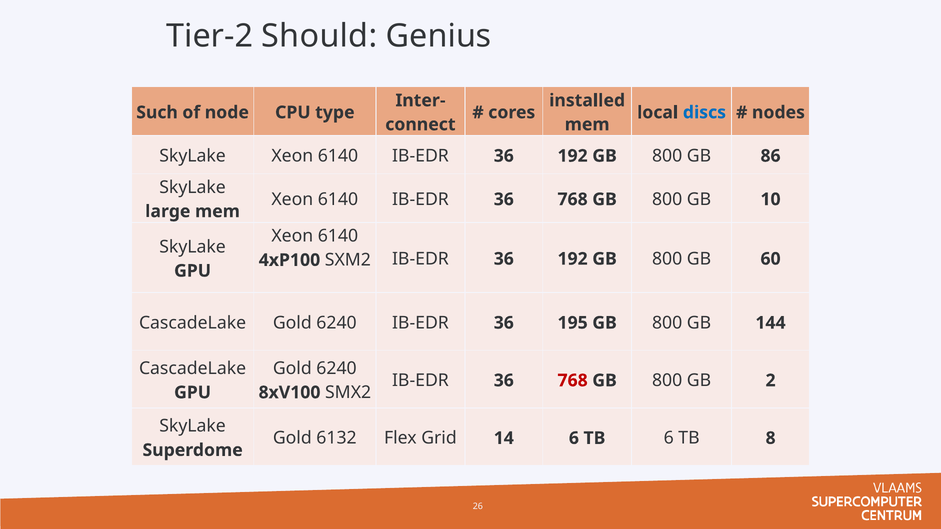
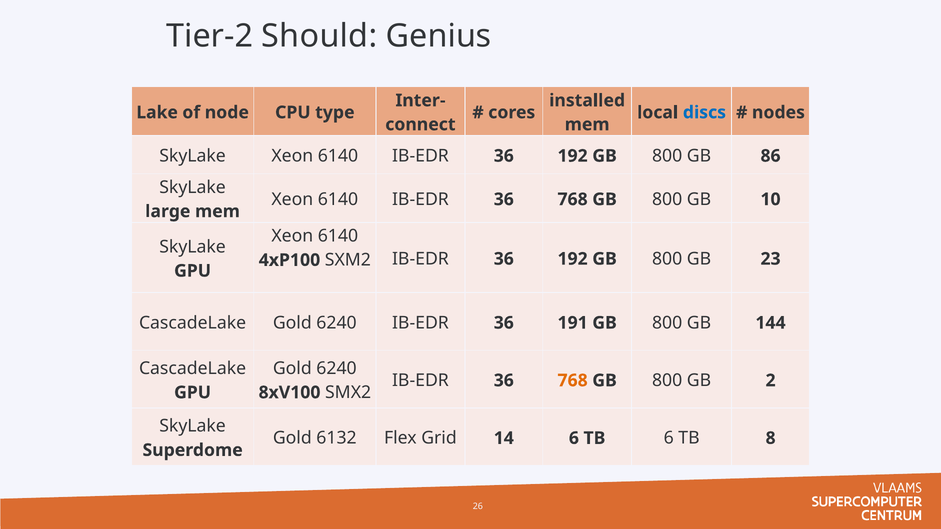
Such: Such -> Lake (157, 113)
60: 60 -> 23 (771, 259)
195: 195 -> 191 (573, 323)
768 colour: red -> orange (573, 381)
